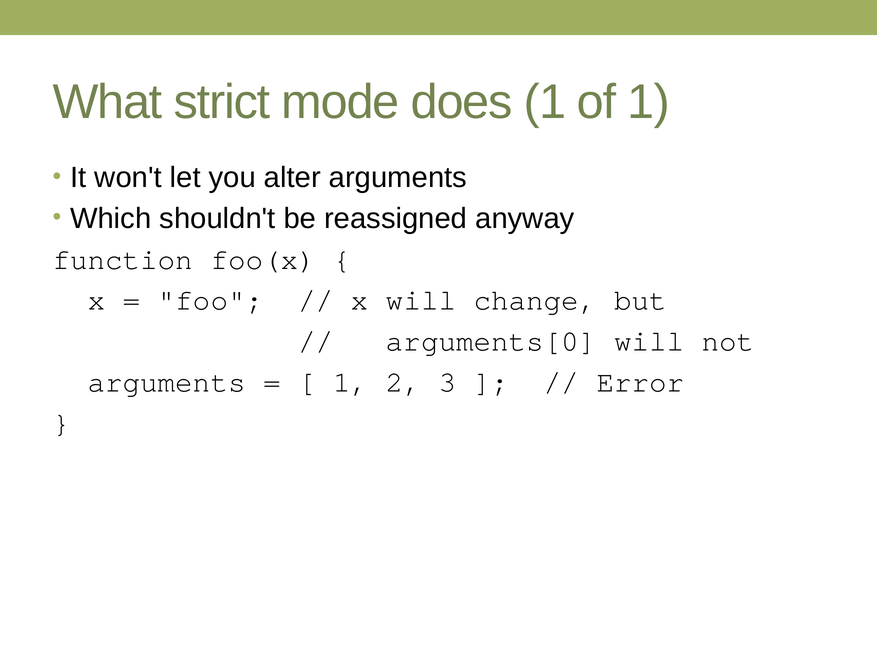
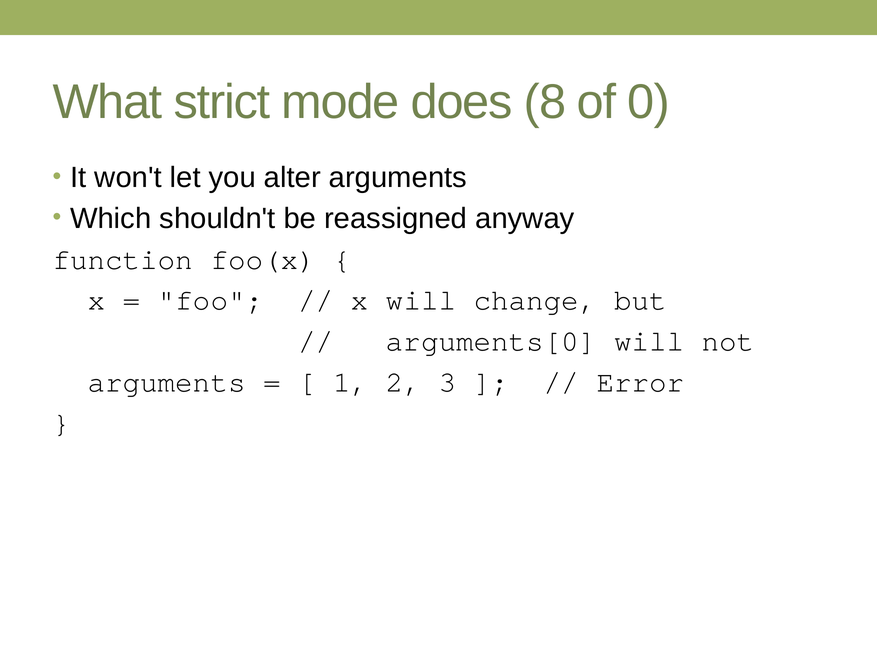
does 1: 1 -> 8 (545, 102)
of 1: 1 -> 0 (649, 102)
